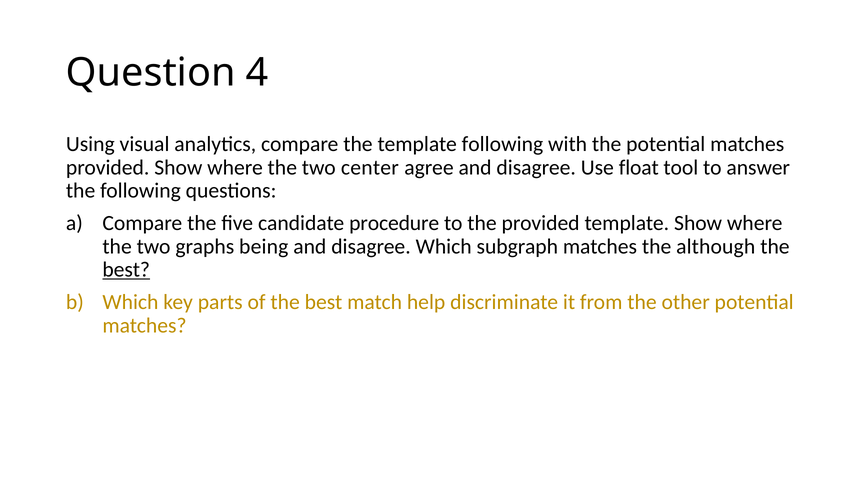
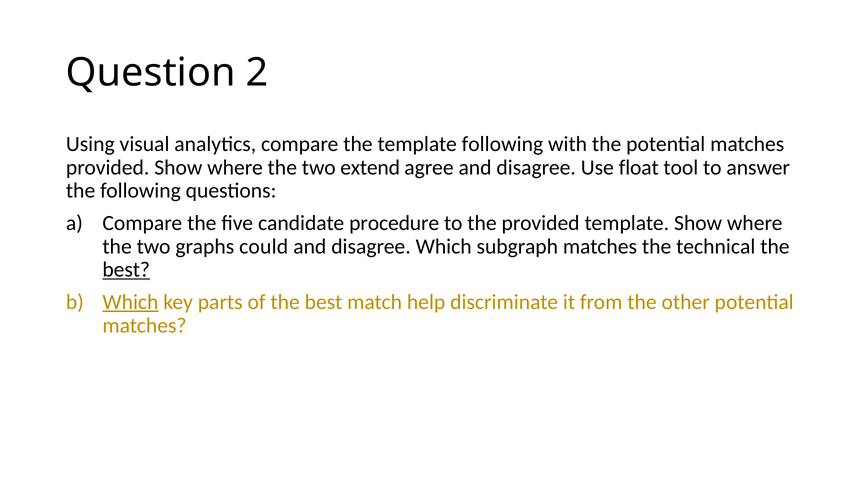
4: 4 -> 2 (257, 73)
center: center -> extend (370, 168)
being: being -> could (264, 247)
although: although -> technical (716, 247)
Which underline: none -> present (130, 302)
